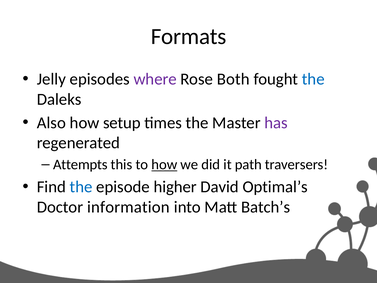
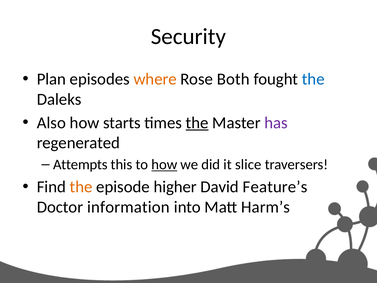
Formats: Formats -> Security (188, 36)
Jelly: Jelly -> Plan (51, 79)
where colour: purple -> orange (155, 79)
setup: setup -> starts (122, 123)
the underline: none -> present (197, 123)
path: path -> slice (248, 164)
the colour: blue -> orange (81, 187)
Optimal’s: Optimal’s -> Feature’s (275, 187)
Batch’s: Batch’s -> Harm’s (266, 207)
